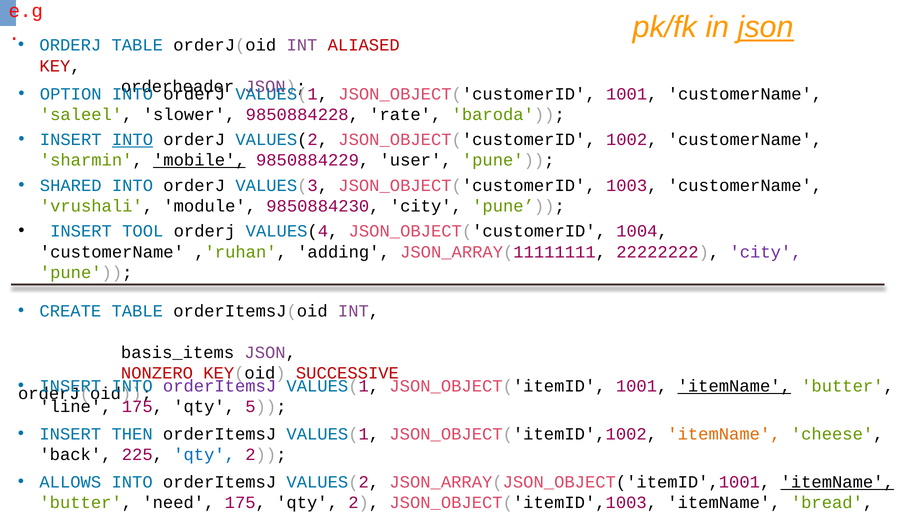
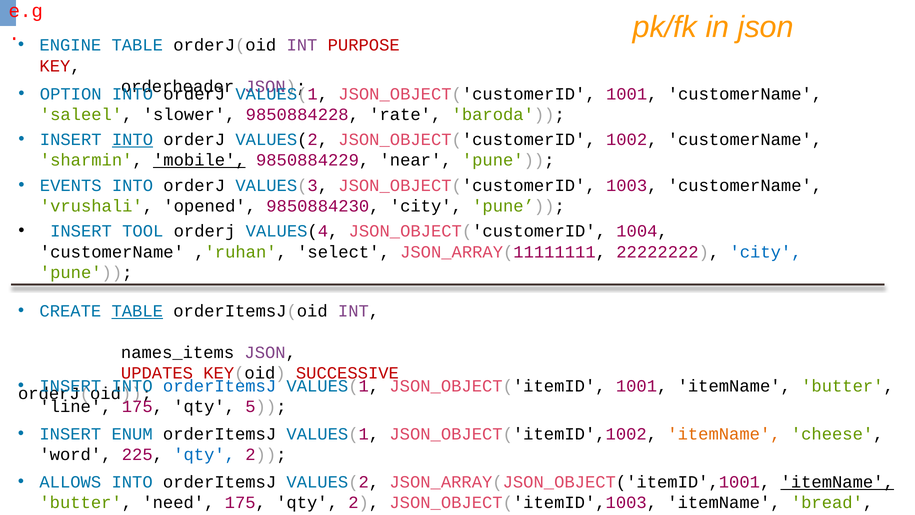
json underline: present -> none (766, 27)
ORDERJ: ORDERJ -> ENGINE (70, 45)
ALIASED: ALIASED -> PURPOSE (364, 45)
user: user -> near (416, 160)
SHARED: SHARED -> EVENTS (71, 185)
module: module -> opened (210, 206)
adding: adding -> select (344, 252)
city colour: purple -> blue (766, 252)
TABLE underline: none -> present (137, 311)
basis_items: basis_items -> names_items (178, 352)
NONZERO: NONZERO -> UPDATES (157, 373)
orderItemsJ colour: purple -> blue (220, 386)
itemName underline: present -> none (734, 386)
THEN: THEN -> ENUM (132, 434)
back: back -> word (75, 454)
